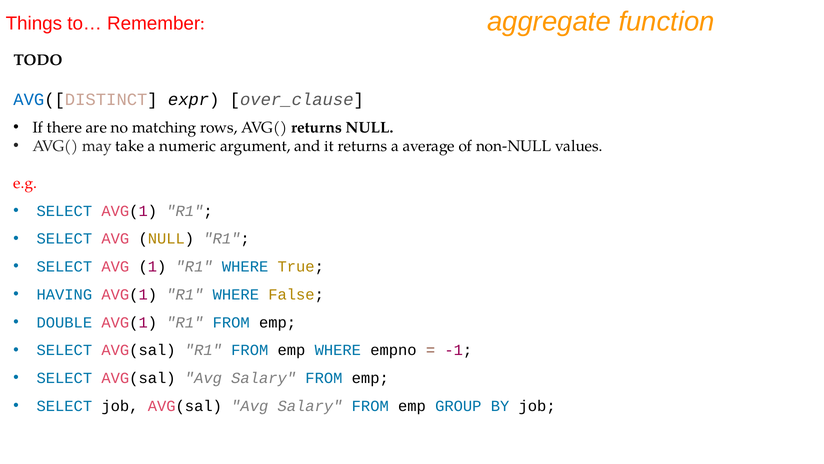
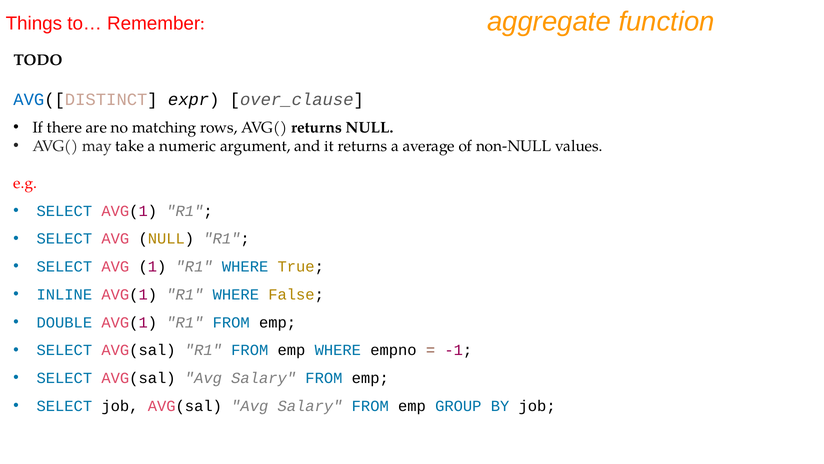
HAVING: HAVING -> INLINE (64, 294)
